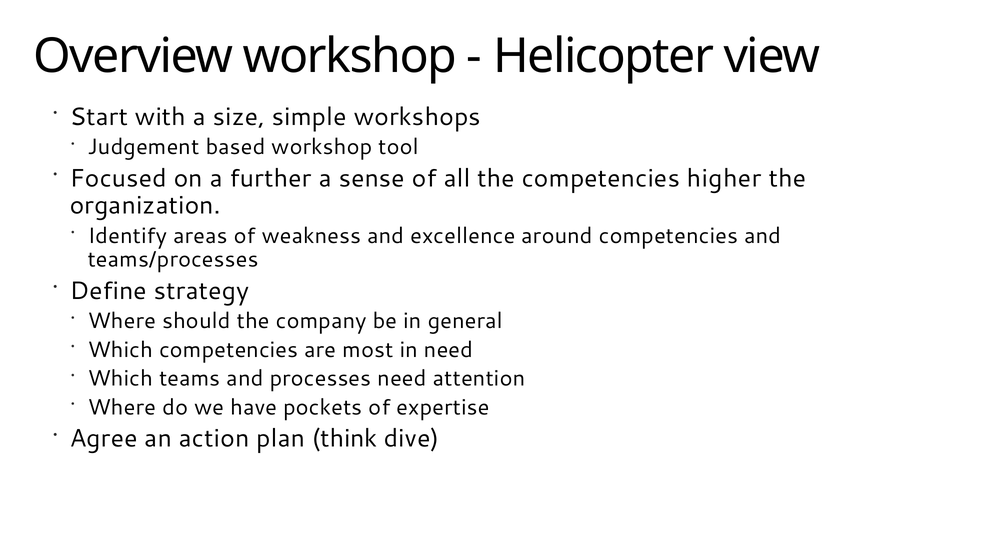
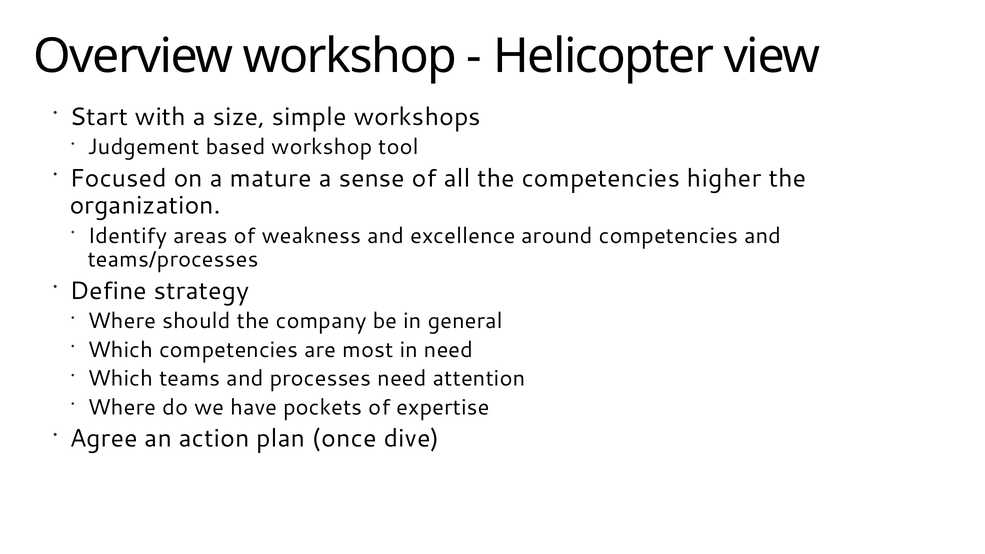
further: further -> mature (271, 178)
think: think -> once (344, 438)
